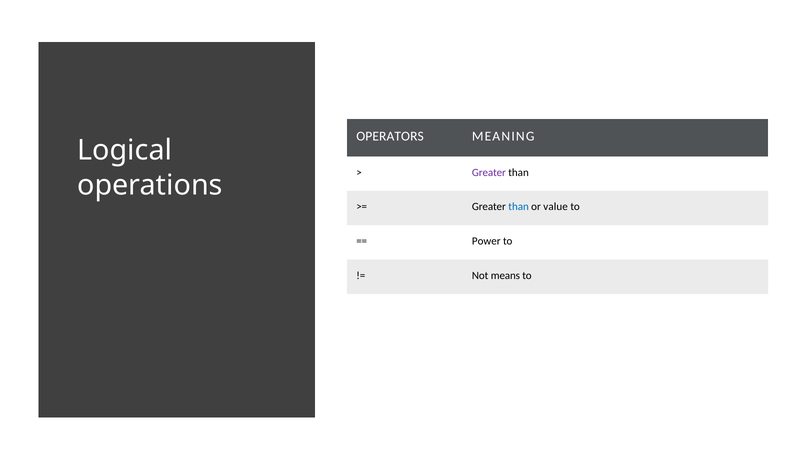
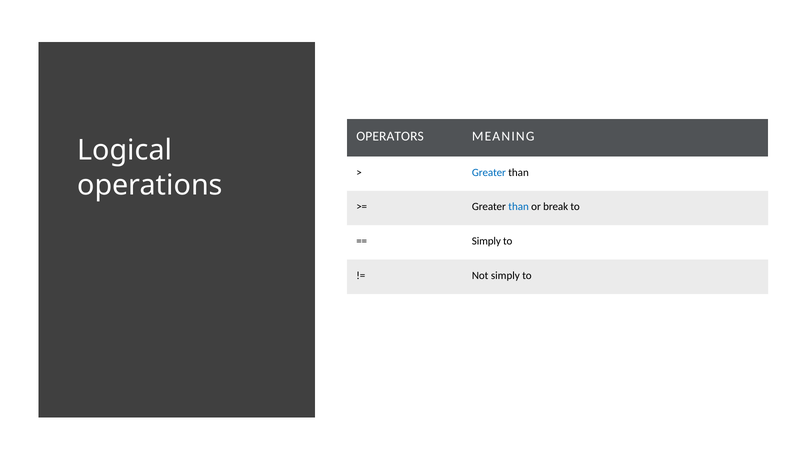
Greater colour: purple -> blue (489, 172)
value: value -> break (556, 207)
Power: Power -> Simply (486, 241)
Not means: means -> simply (505, 276)
